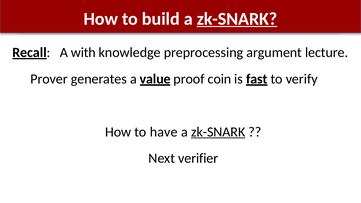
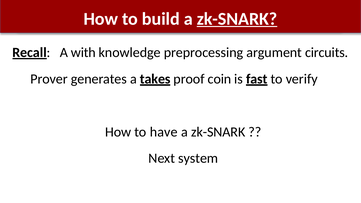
lecture: lecture -> circuits (327, 53)
value: value -> takes (155, 79)
zk-SNARK underline: present -> none (218, 132)
verifier: verifier -> system (198, 158)
